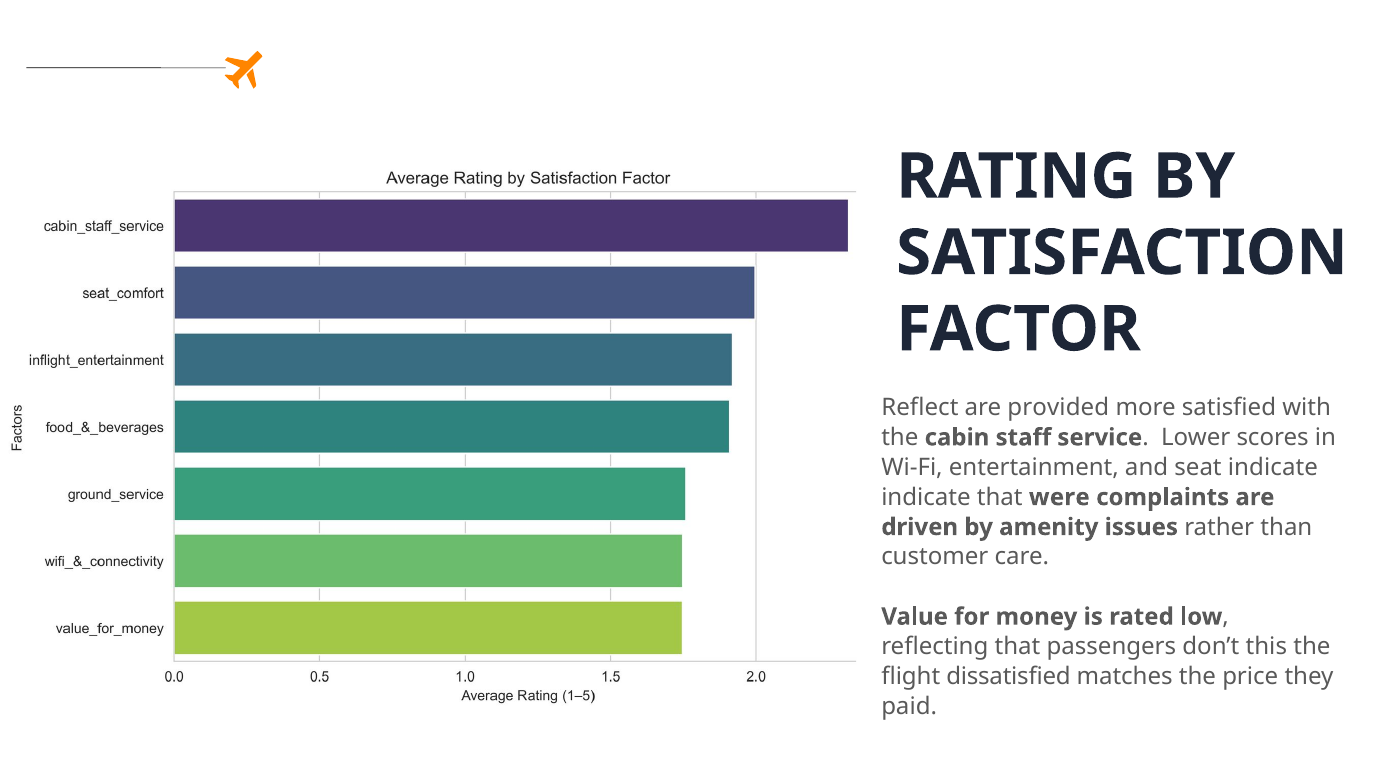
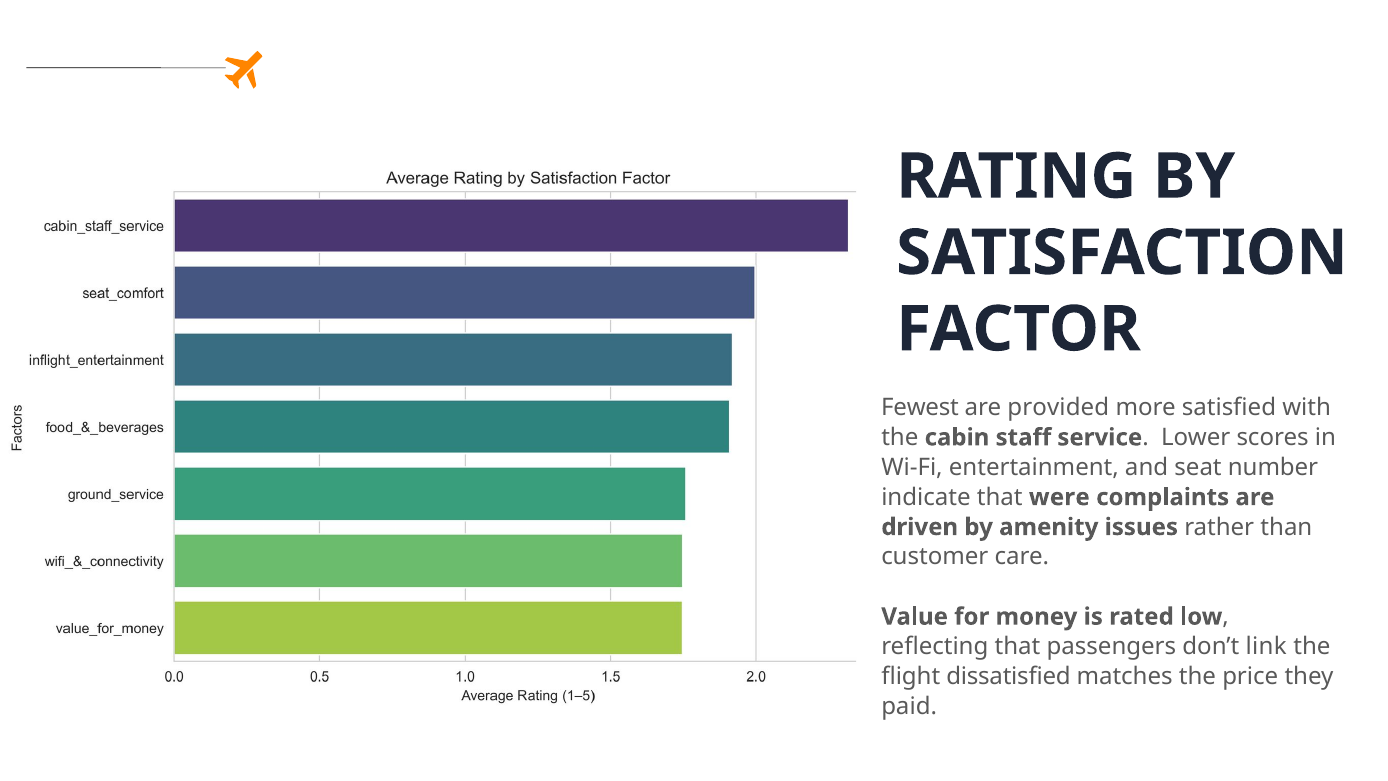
Reflect: Reflect -> Fewest (920, 407)
seat indicate: indicate -> number (1273, 467)
this: this -> link (1266, 646)
